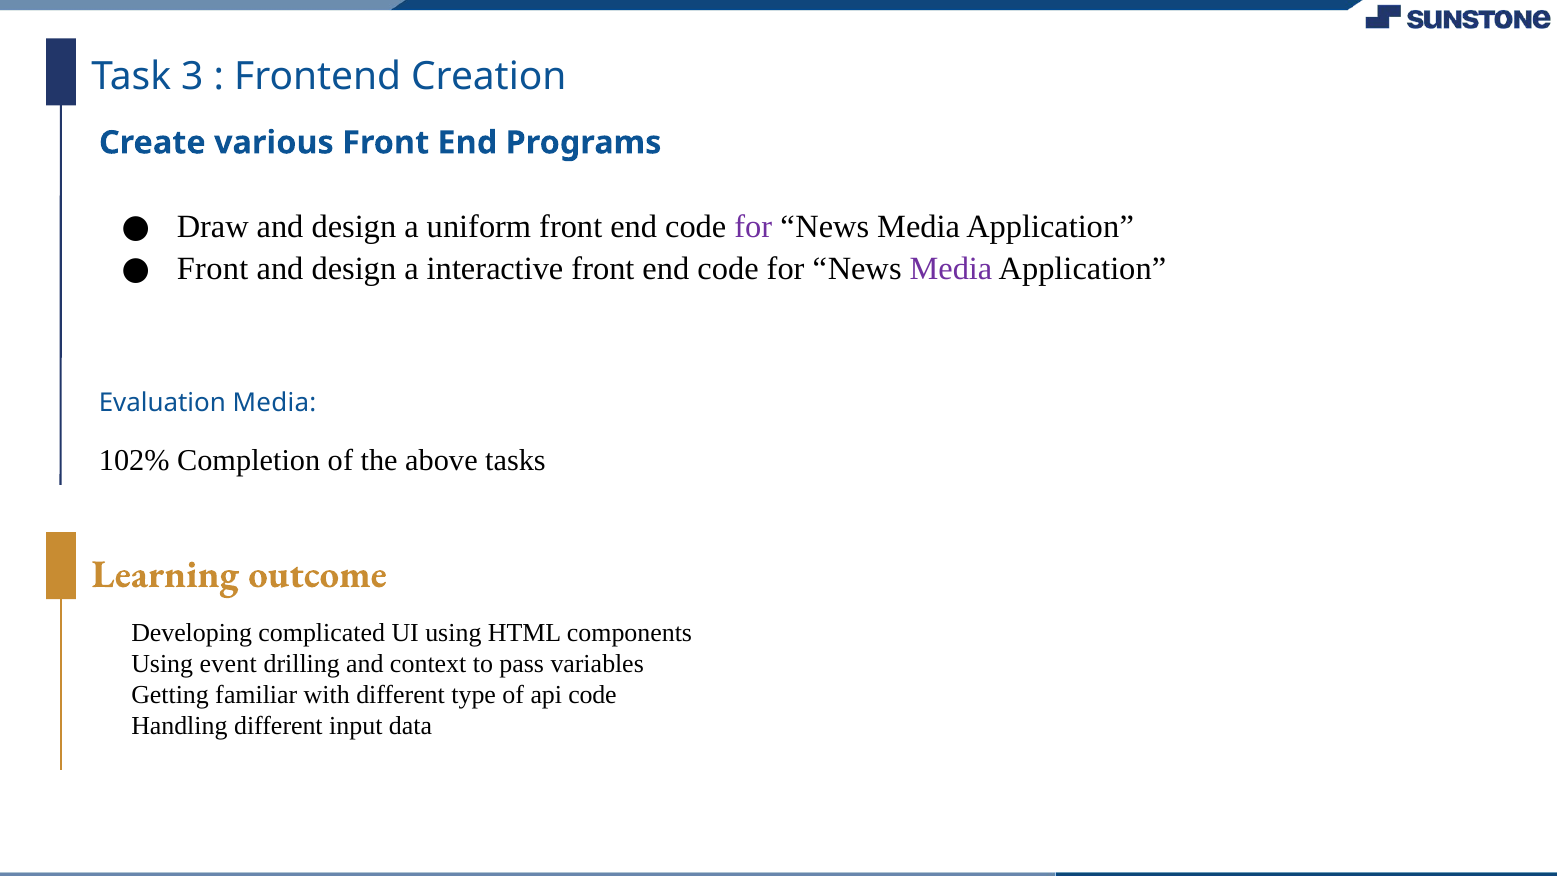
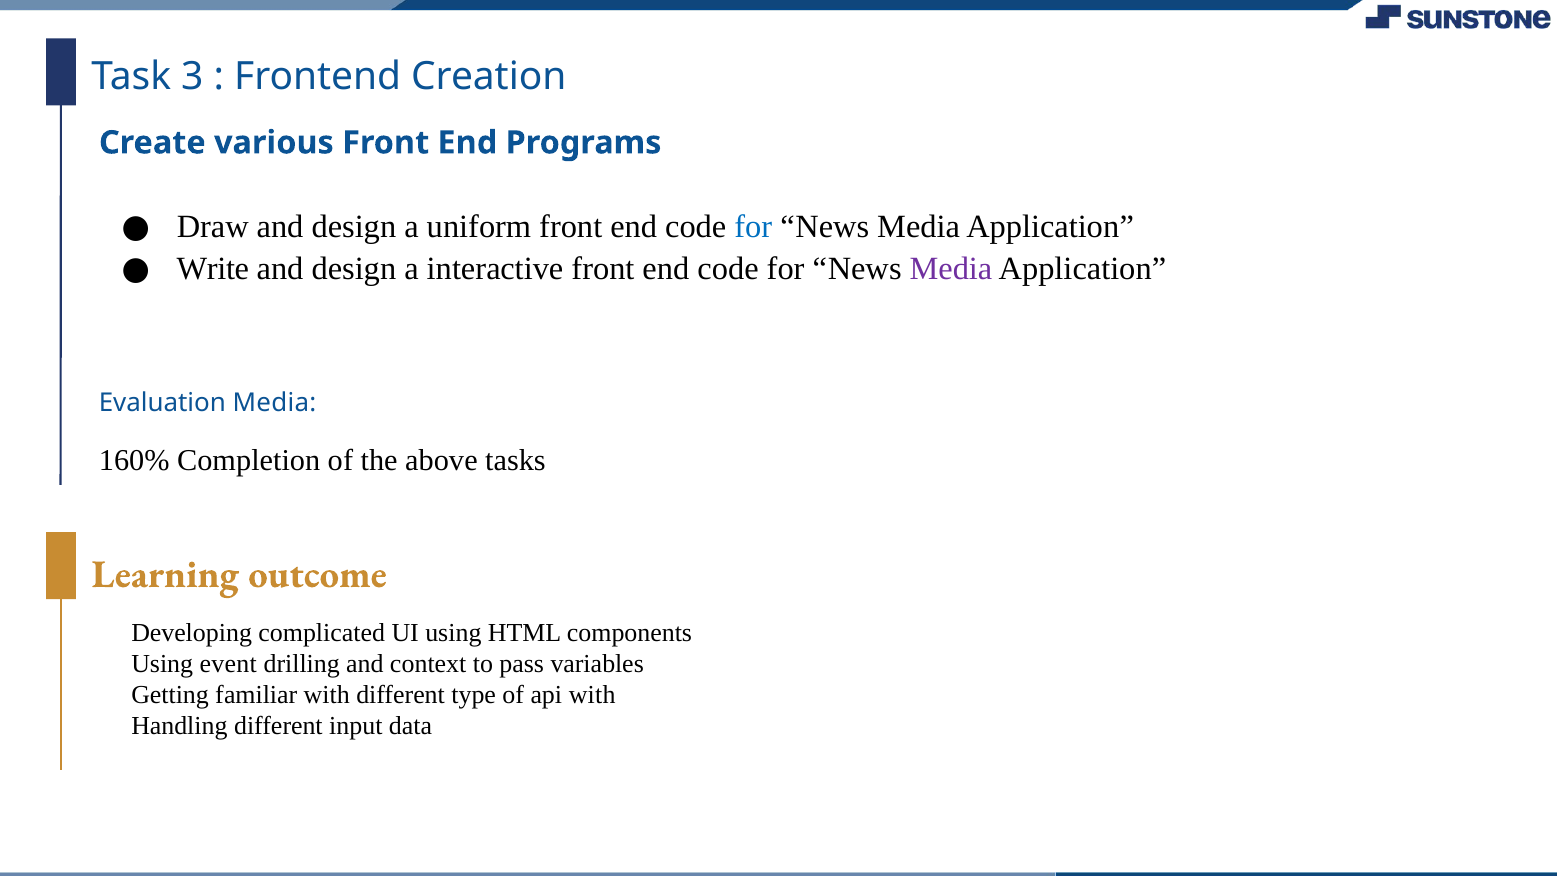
for colour: purple -> blue (753, 227)
Front: Front -> Write (213, 269)
102%: 102% -> 160% (134, 460)
api code: code -> with (592, 695)
